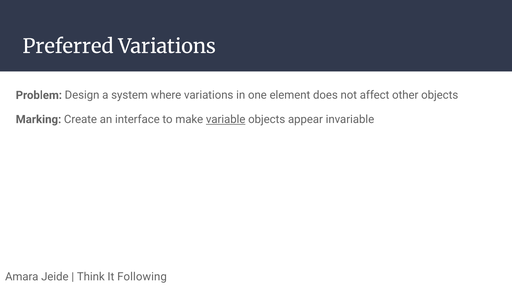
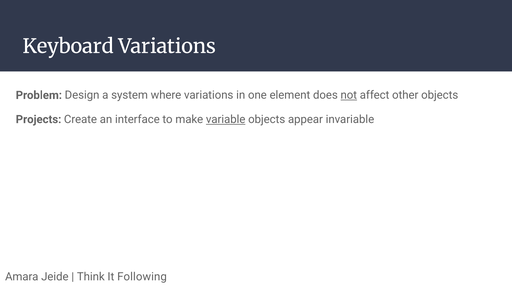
Preferred: Preferred -> Keyboard (68, 46)
not underline: none -> present (349, 95)
Marking: Marking -> Projects (39, 119)
